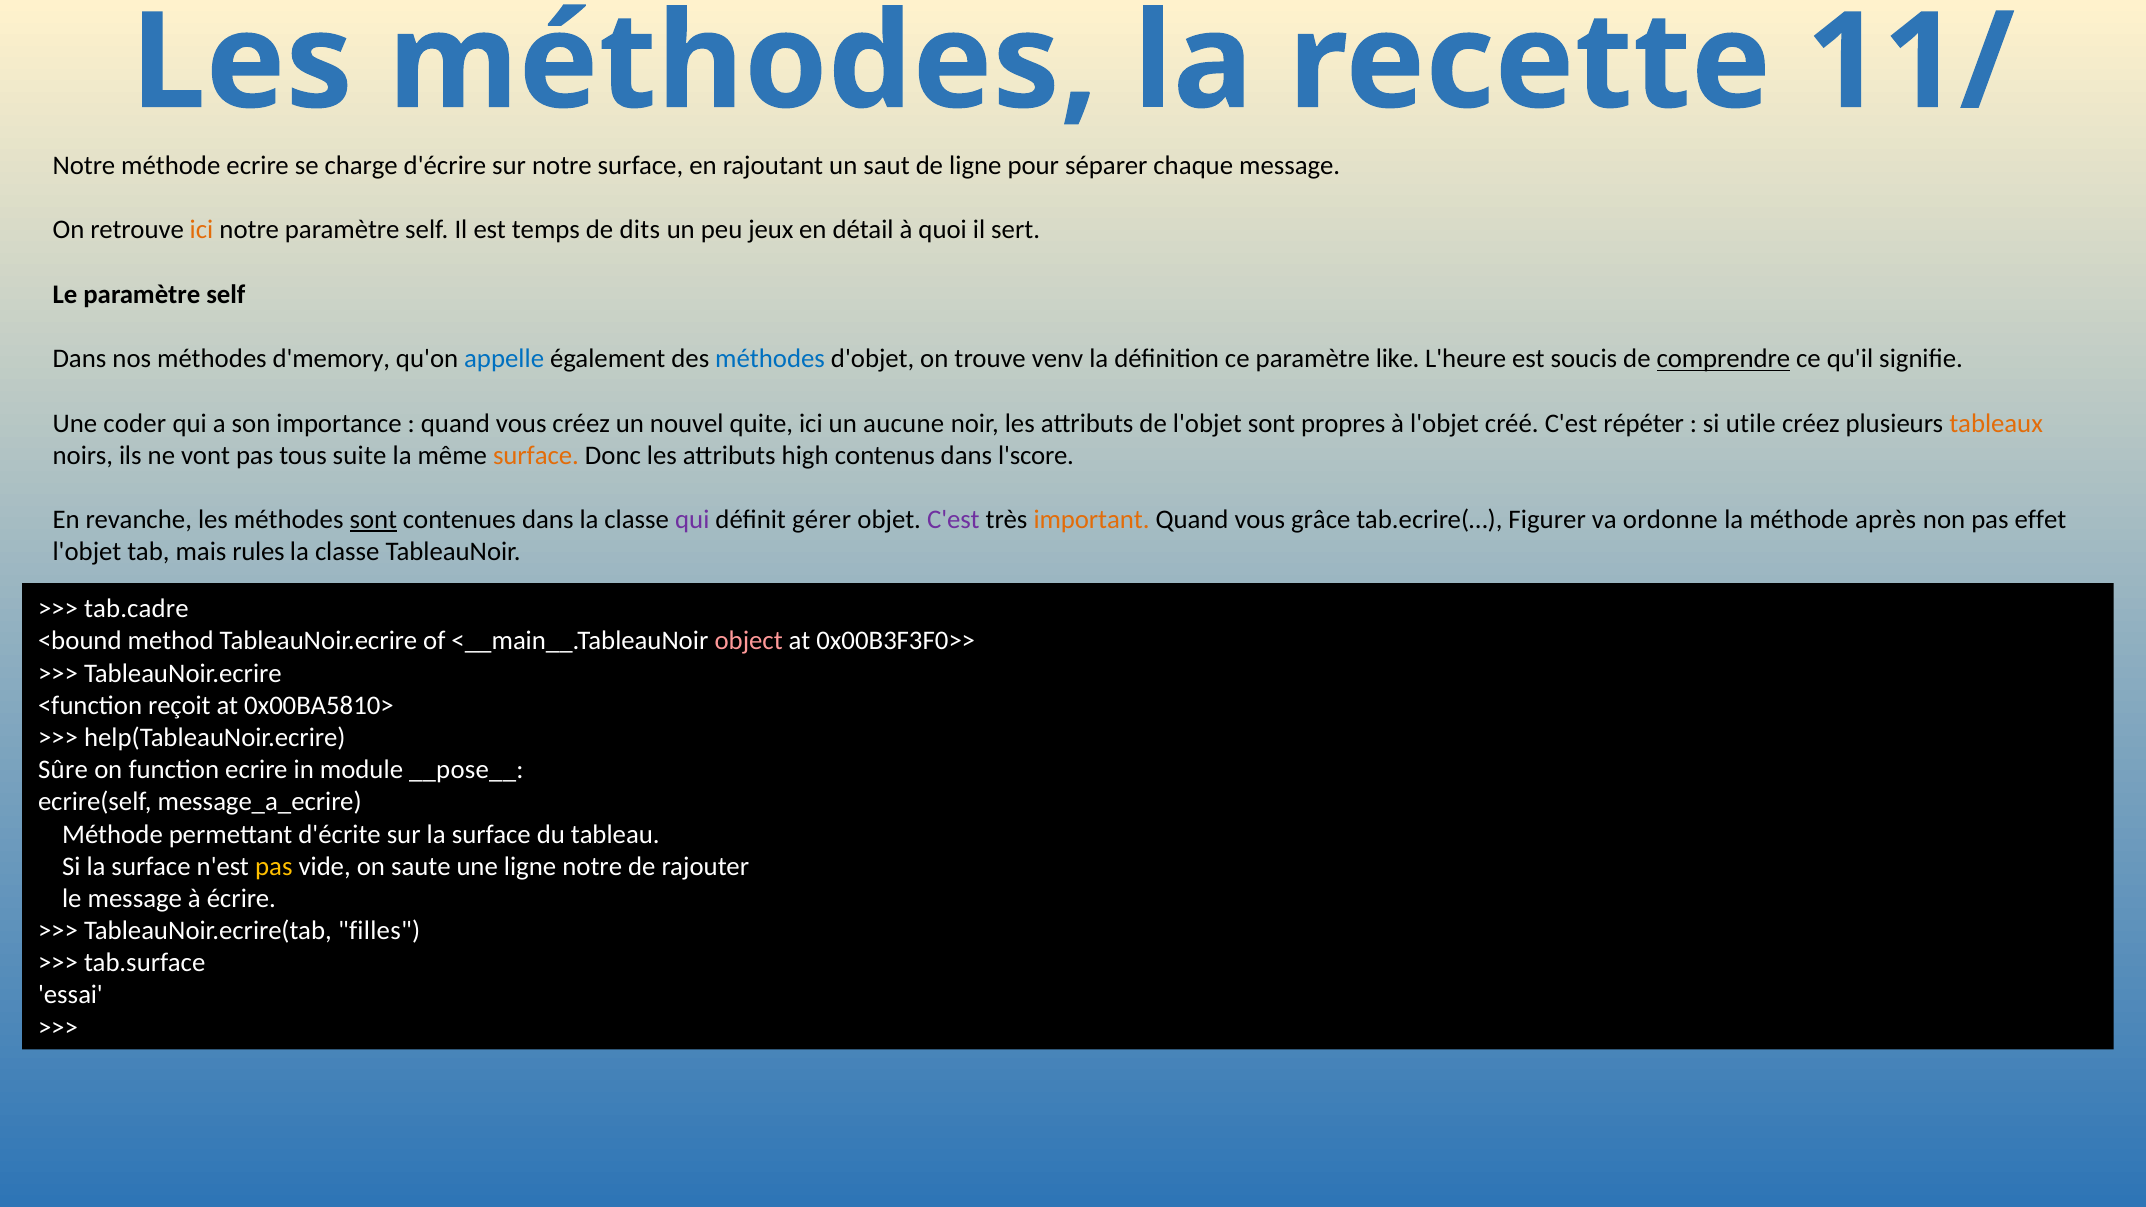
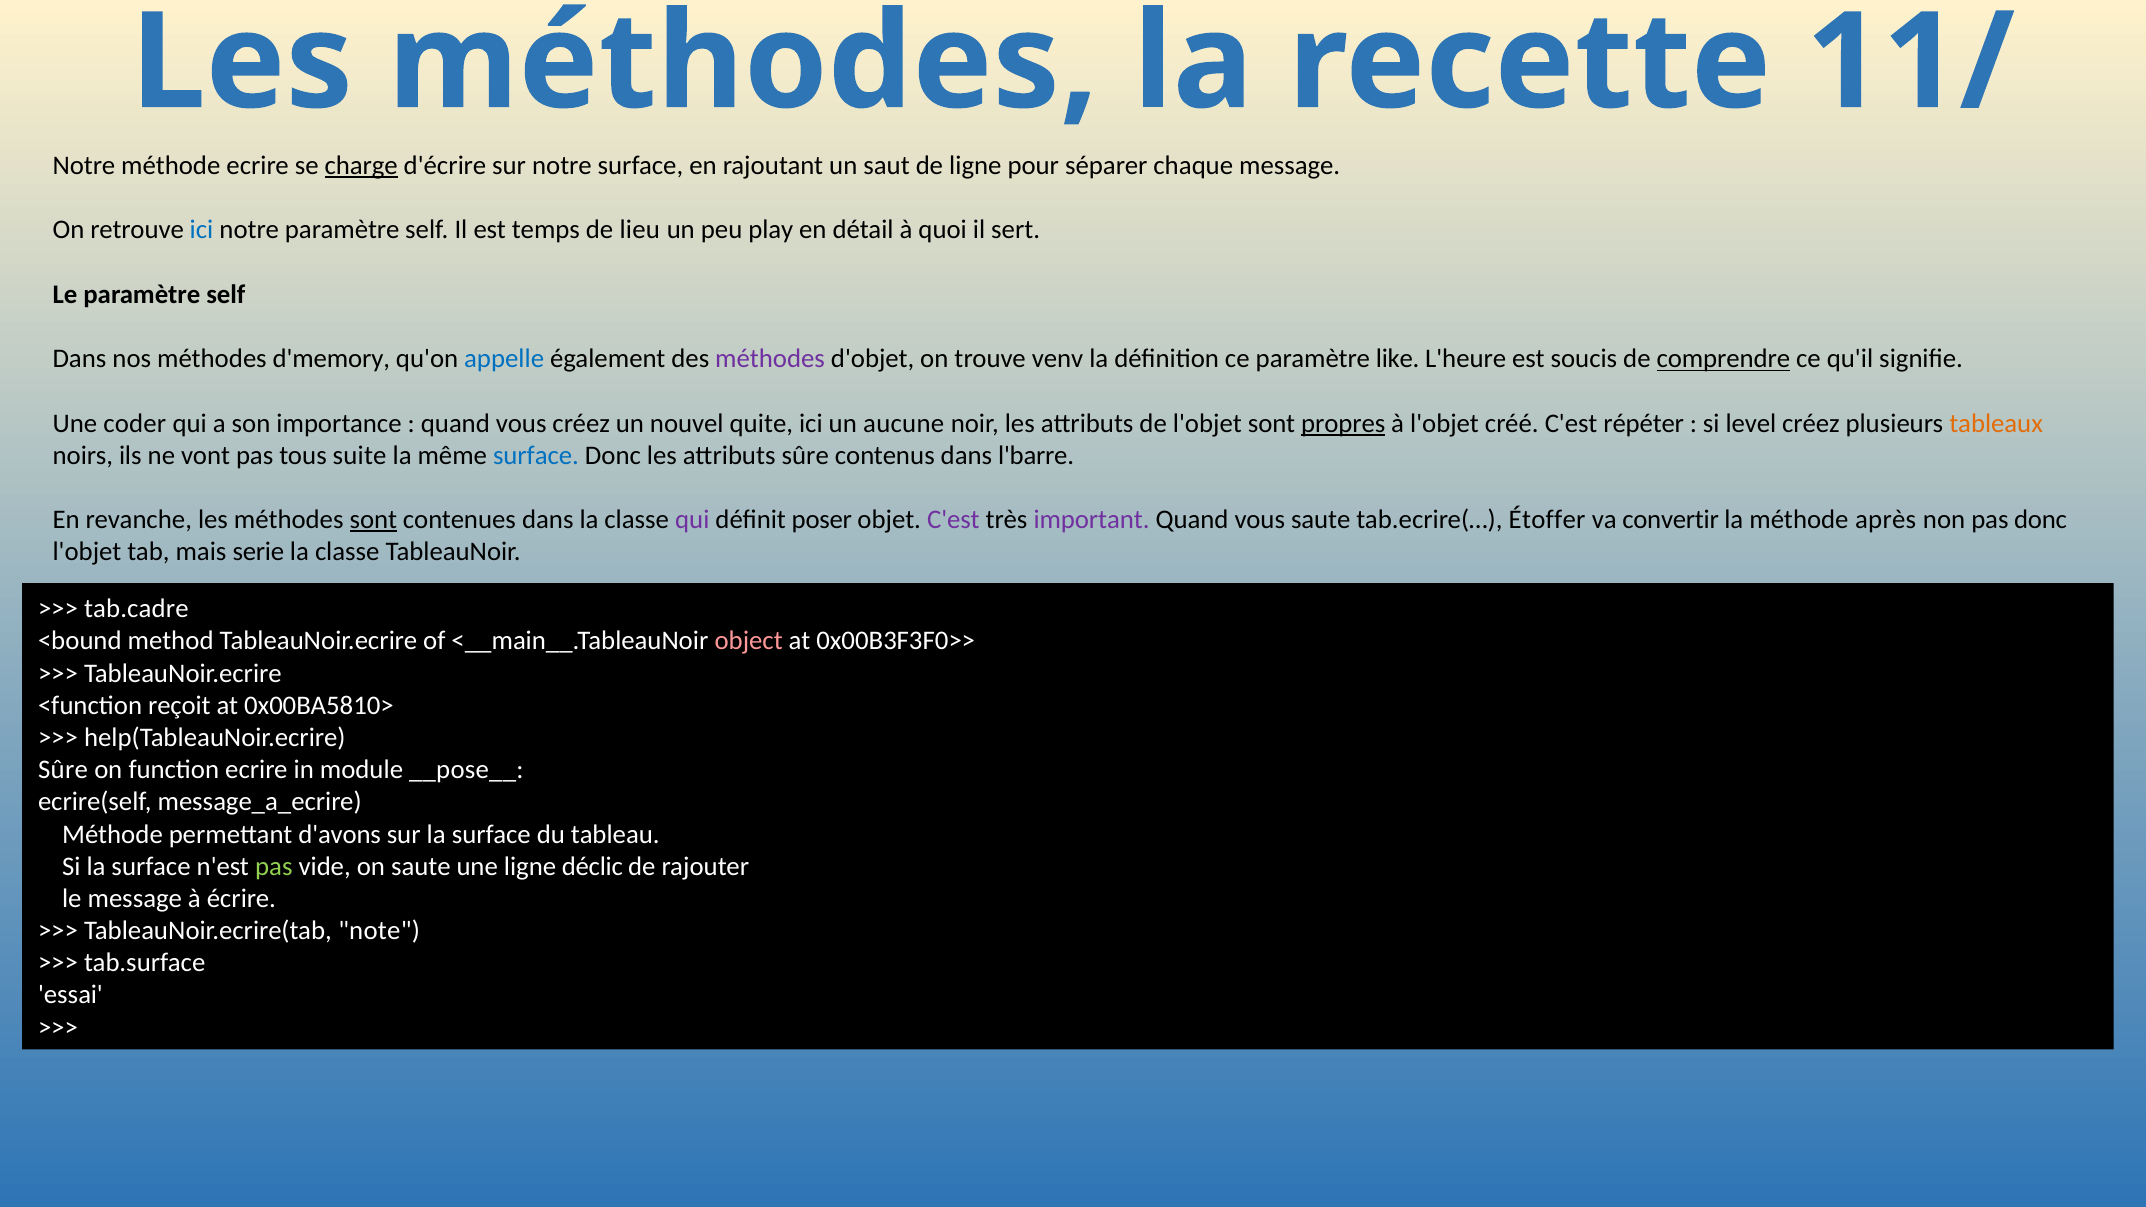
charge underline: none -> present (361, 166)
ici colour: orange -> blue (202, 230)
dits: dits -> lieu (640, 230)
jeux: jeux -> play (771, 230)
méthodes colour: blue -> purple (770, 359)
propres underline: none -> present (1343, 423)
utile: utile -> level (1751, 423)
surface colour: orange -> blue (536, 455)
attributs high: high -> sûre (805, 455)
l'score: l'score -> l'barre (1036, 455)
gérer: gérer -> poser (822, 520)
important colour: orange -> purple (1092, 520)
vous grâce: grâce -> saute (1321, 520)
Figurer: Figurer -> Étoffer (1547, 520)
ordonne: ordonne -> convertir (1671, 520)
pas effet: effet -> donc (2041, 520)
rules: rules -> serie (258, 552)
d'écrite: d'écrite -> d'avons (340, 834)
pas colour: yellow -> light green (274, 866)
ligne notre: notre -> déclic (592, 866)
filles: filles -> note (379, 931)
